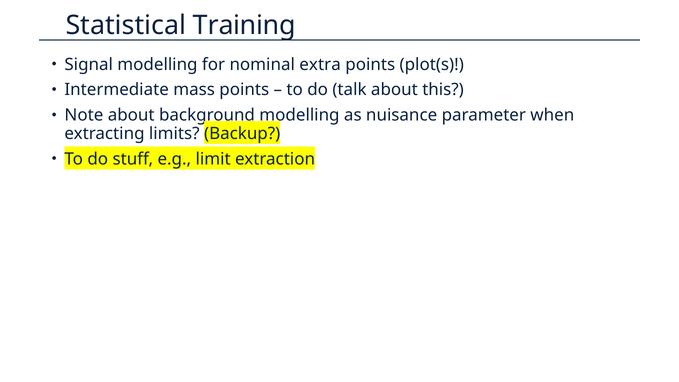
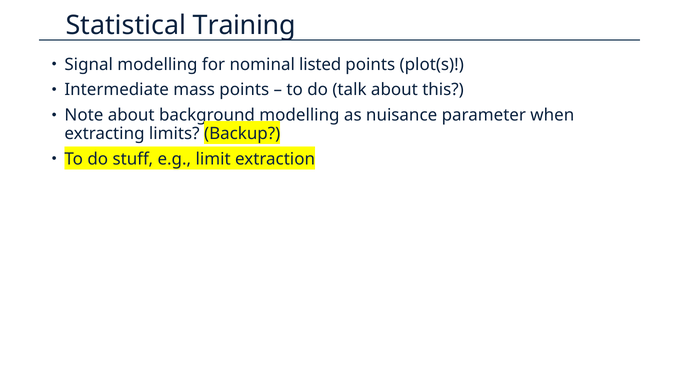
extra: extra -> listed (320, 64)
